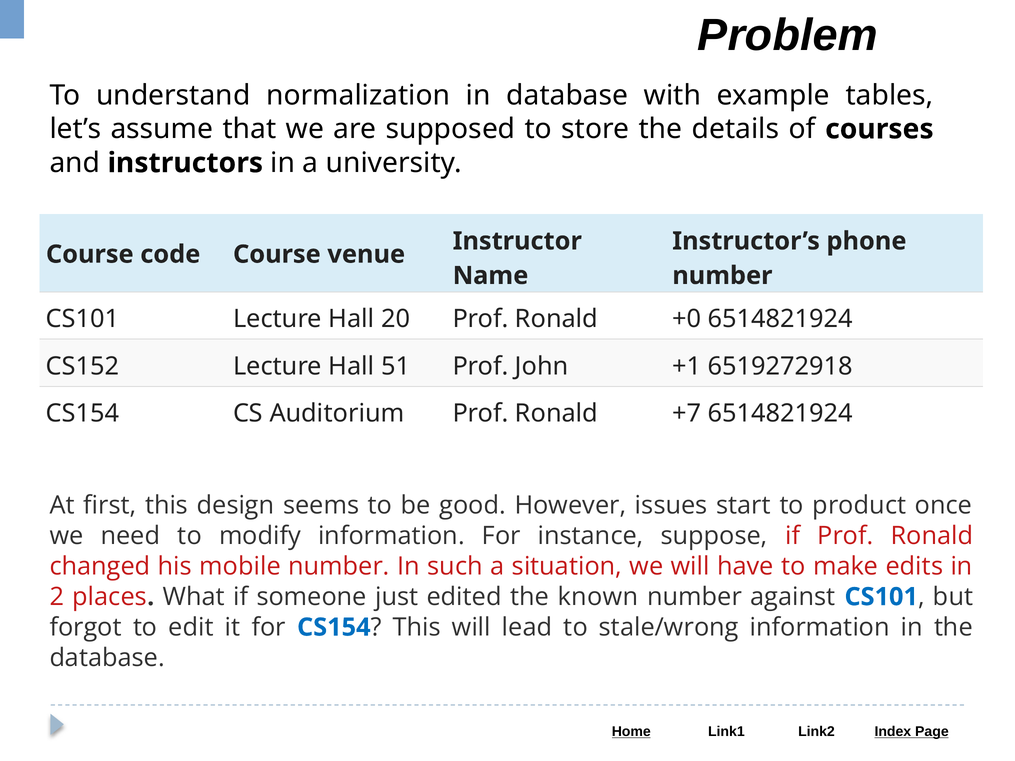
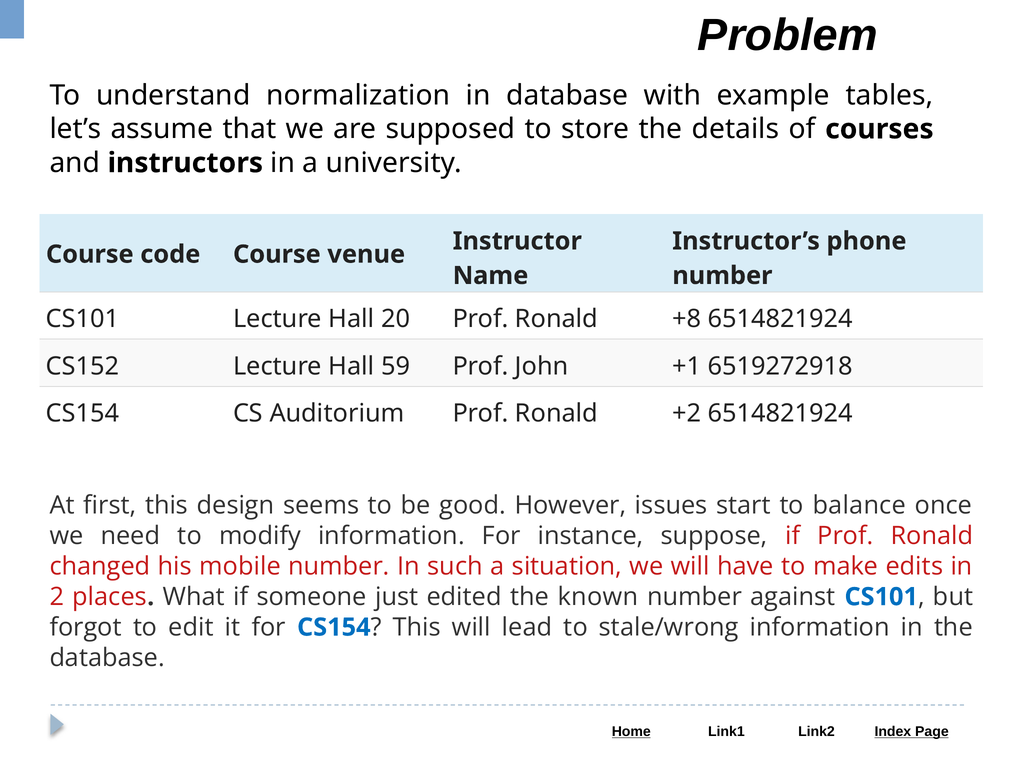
+0: +0 -> +8 (687, 319)
51: 51 -> 59 (396, 366)
+7: +7 -> +2 (687, 414)
product: product -> balance (859, 506)
